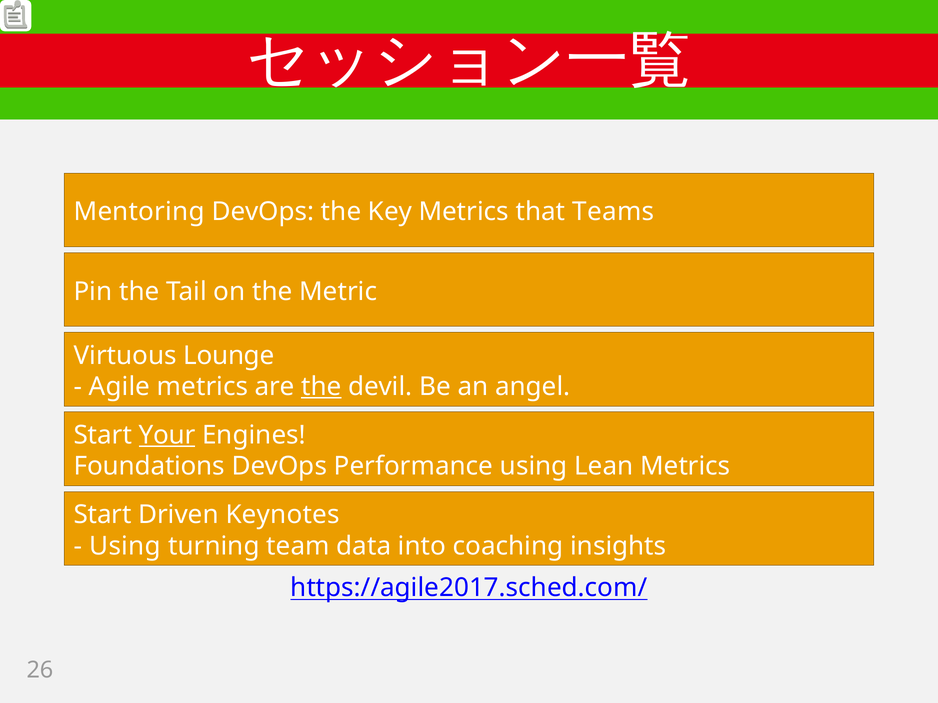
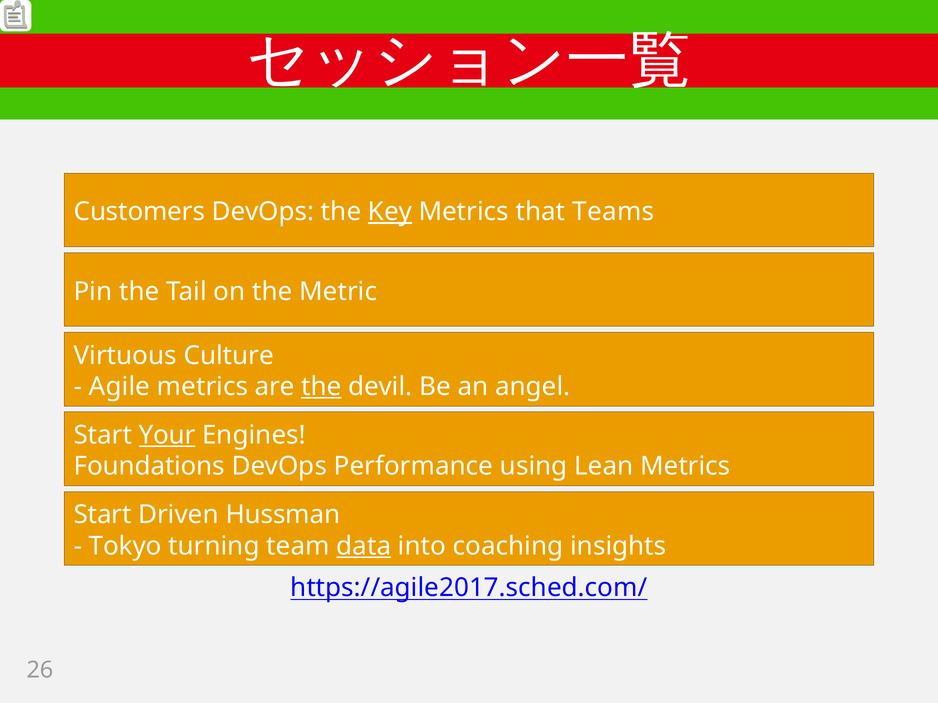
Mentoring: Mentoring -> Customers (139, 212)
Key underline: none -> present (390, 212)
Lounge: Lounge -> Culture (229, 356)
Keynotes: Keynotes -> Hussman (283, 515)
Using: Using -> Tokyo (125, 546)
data underline: none -> present (364, 546)
